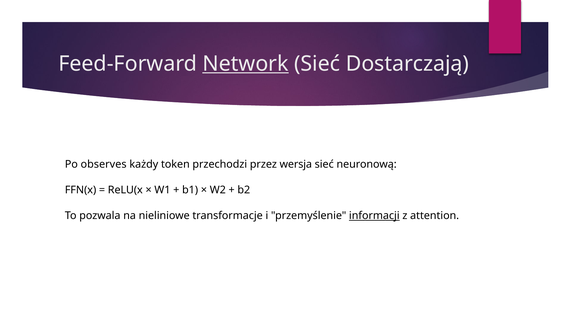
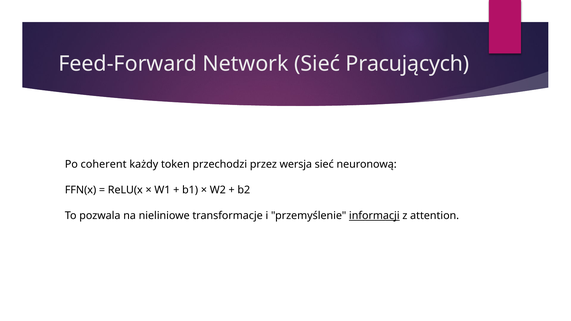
Network underline: present -> none (246, 64)
Dostarczają: Dostarczają -> Pracujących (407, 64)
observes: observes -> coherent (104, 164)
